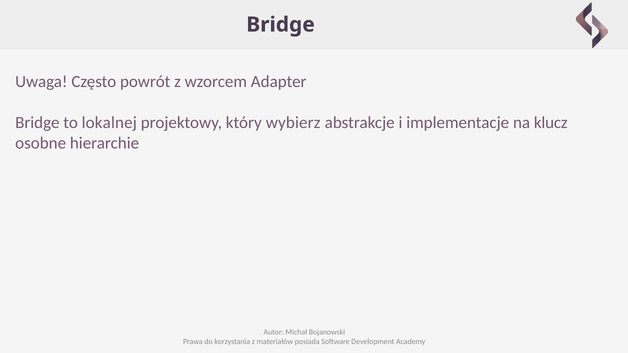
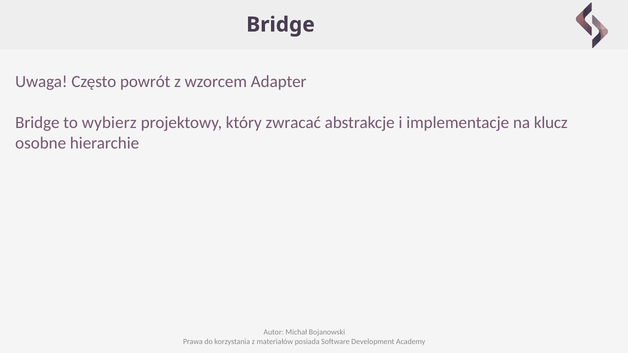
lokalnej: lokalnej -> wybierz (109, 123)
wybierz: wybierz -> zwracać (293, 123)
